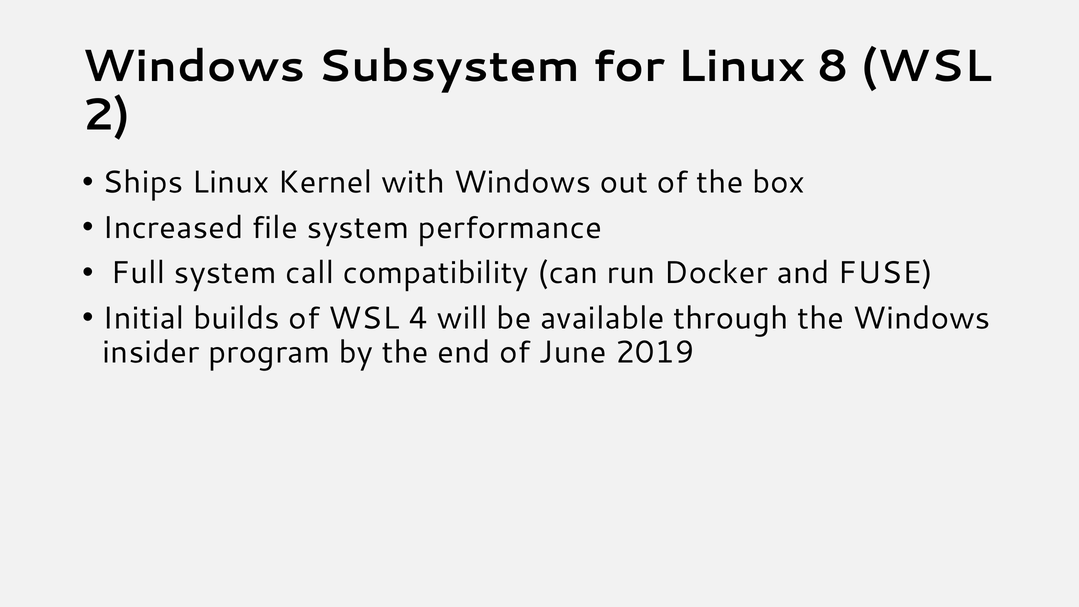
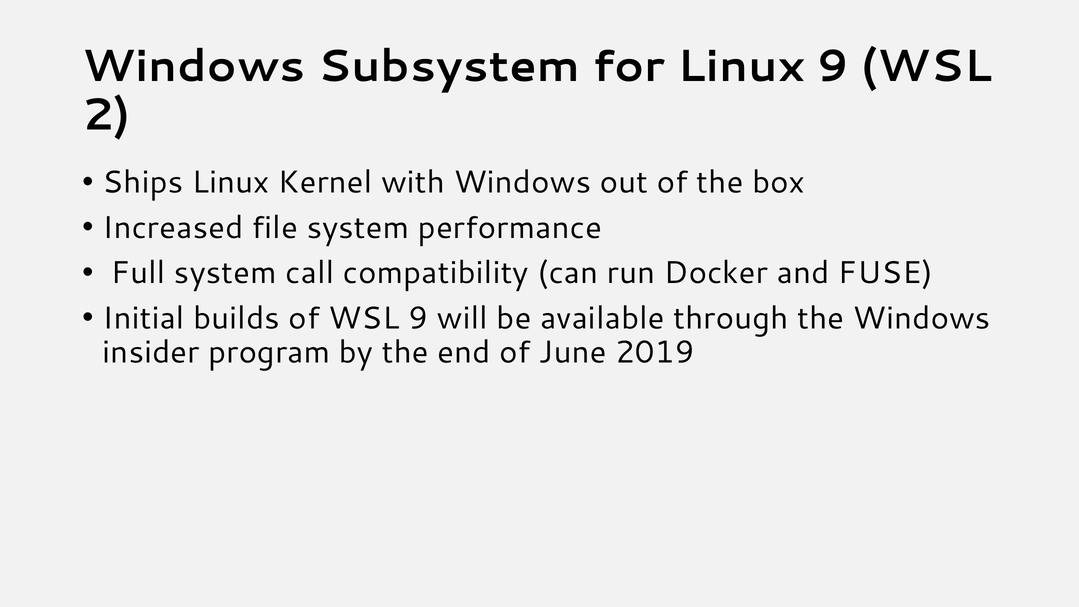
Linux 8: 8 -> 9 (833, 66)
WSL 4: 4 -> 9 (418, 318)
